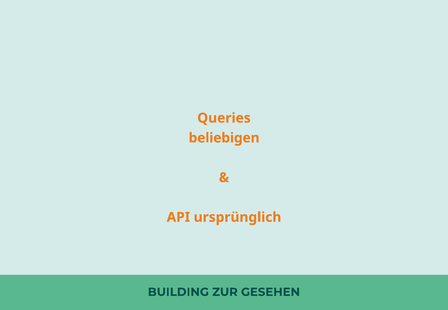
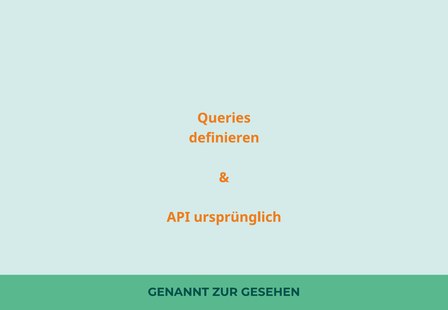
beliebigen: beliebigen -> definieren (224, 138)
BUILDING: BUILDING -> GENANNT (178, 292)
